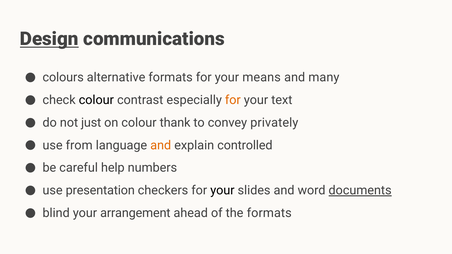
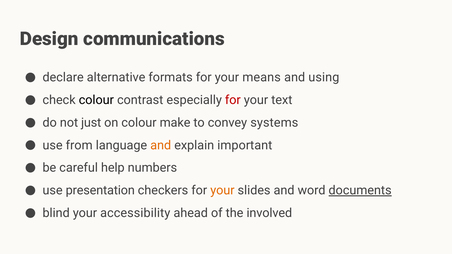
Design underline: present -> none (49, 39)
colours: colours -> declare (63, 77)
many: many -> using (324, 77)
for colour: orange -> red (233, 100)
thank: thank -> make (175, 123)
privately: privately -> systems (274, 123)
controlled: controlled -> important (245, 145)
your colour: black -> orange (222, 191)
arrangement: arrangement -> accessibility (135, 213)
the formats: formats -> involved (269, 213)
